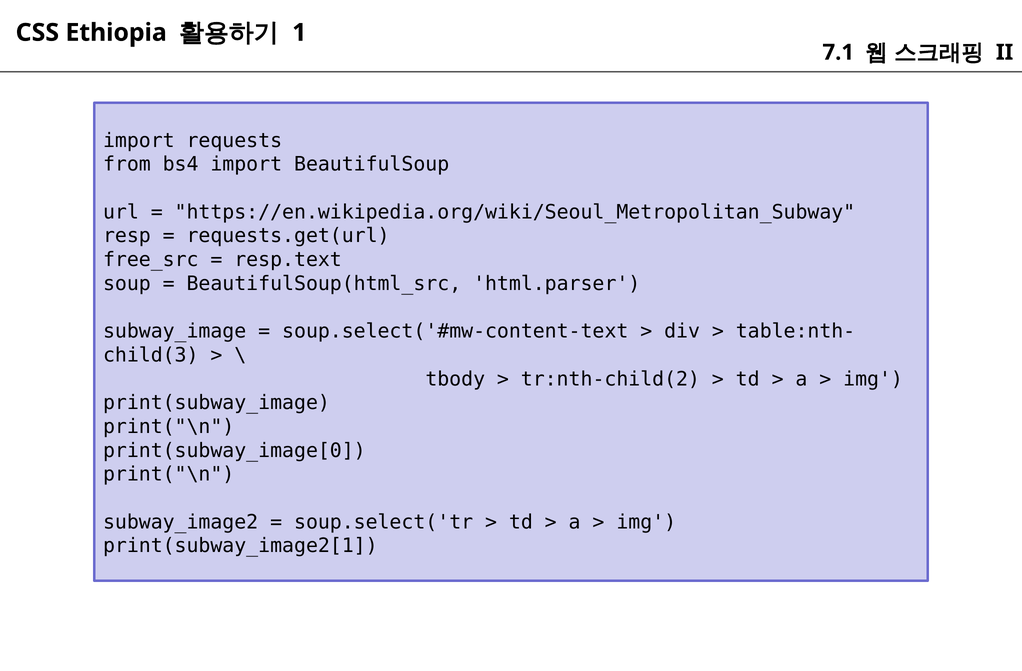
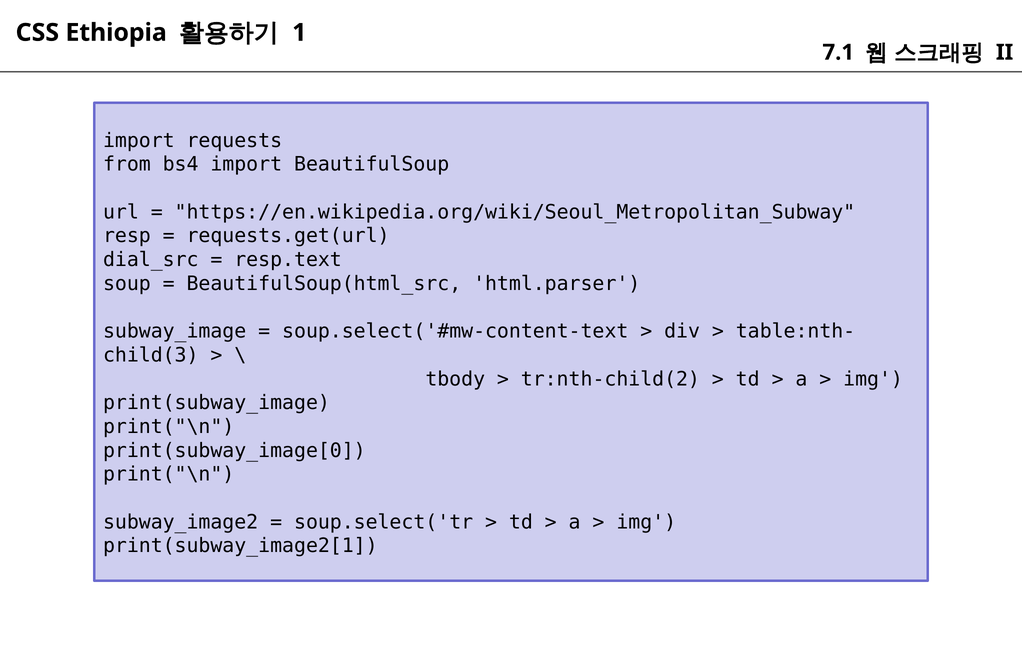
free_src: free_src -> dial_src (151, 260)
